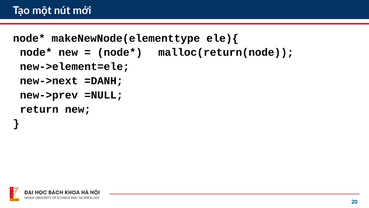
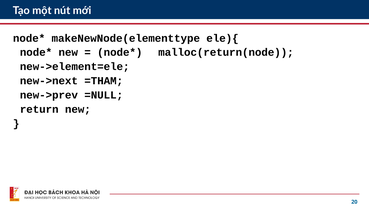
=DANH: =DANH -> =THAM (104, 81)
